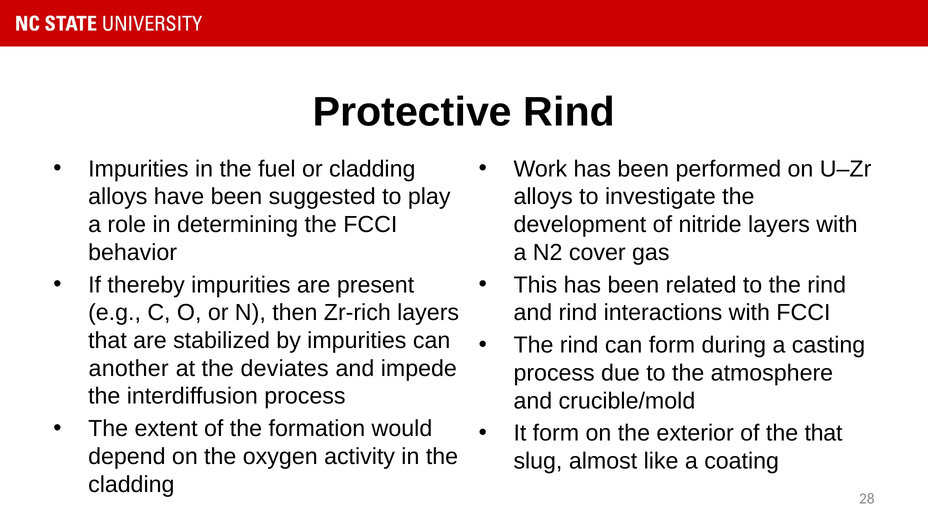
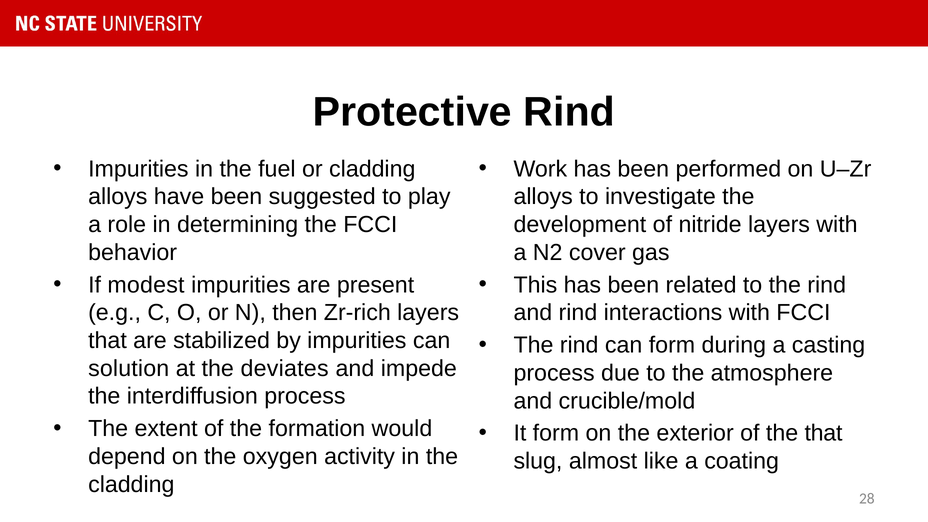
thereby: thereby -> modest (146, 285)
another: another -> solution (129, 368)
